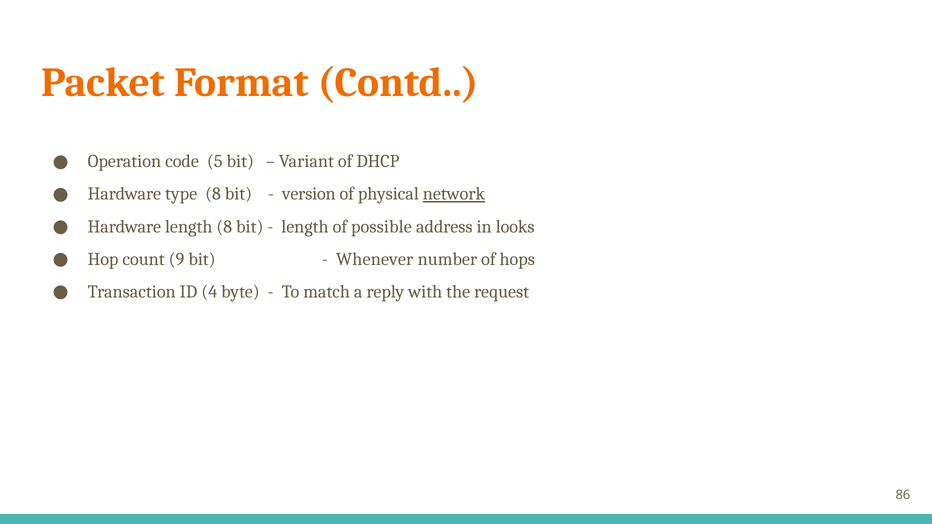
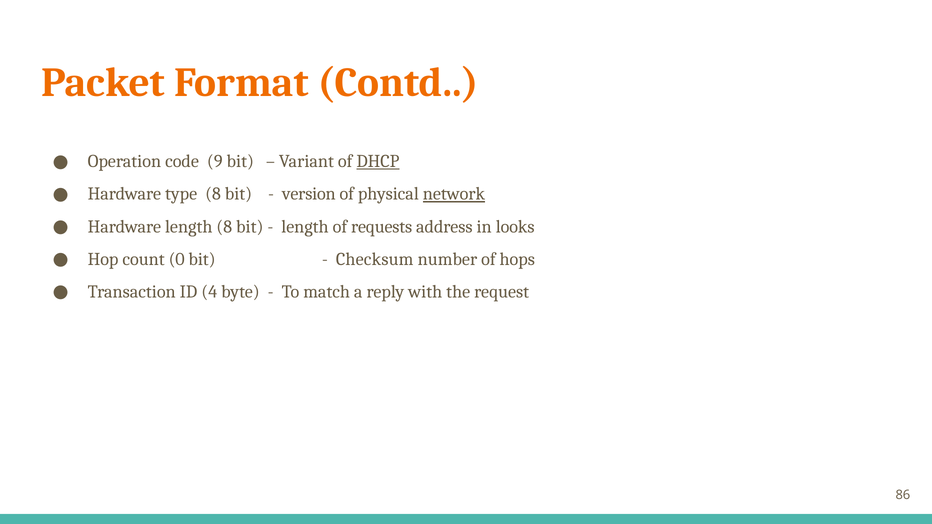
5: 5 -> 9 (215, 161)
DHCP underline: none -> present (378, 161)
possible: possible -> requests (382, 227)
9: 9 -> 0 (177, 259)
Whenever: Whenever -> Checksum (375, 259)
